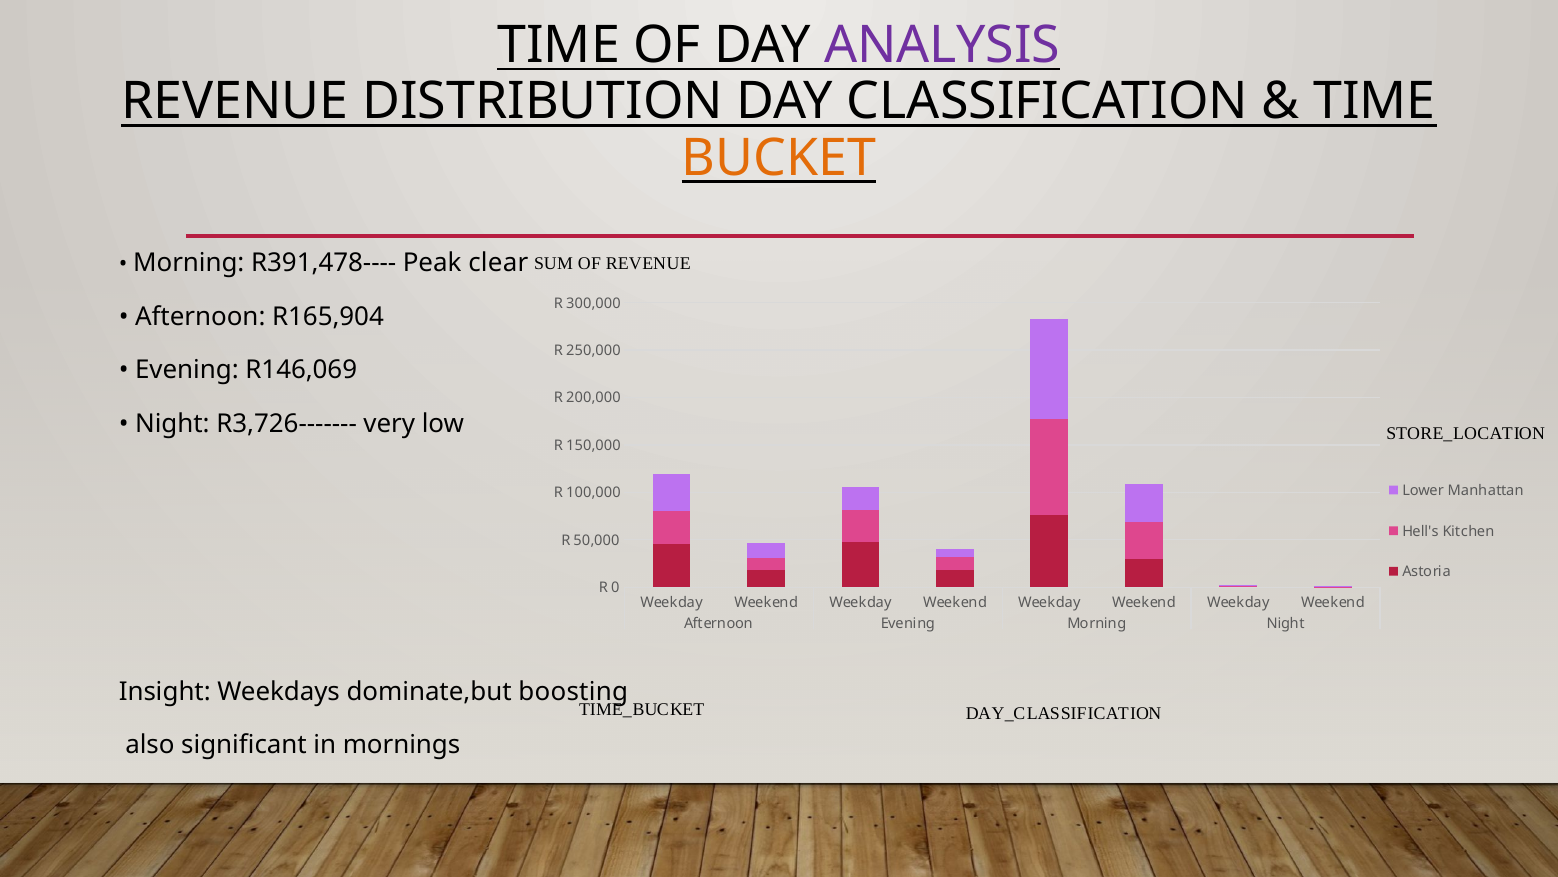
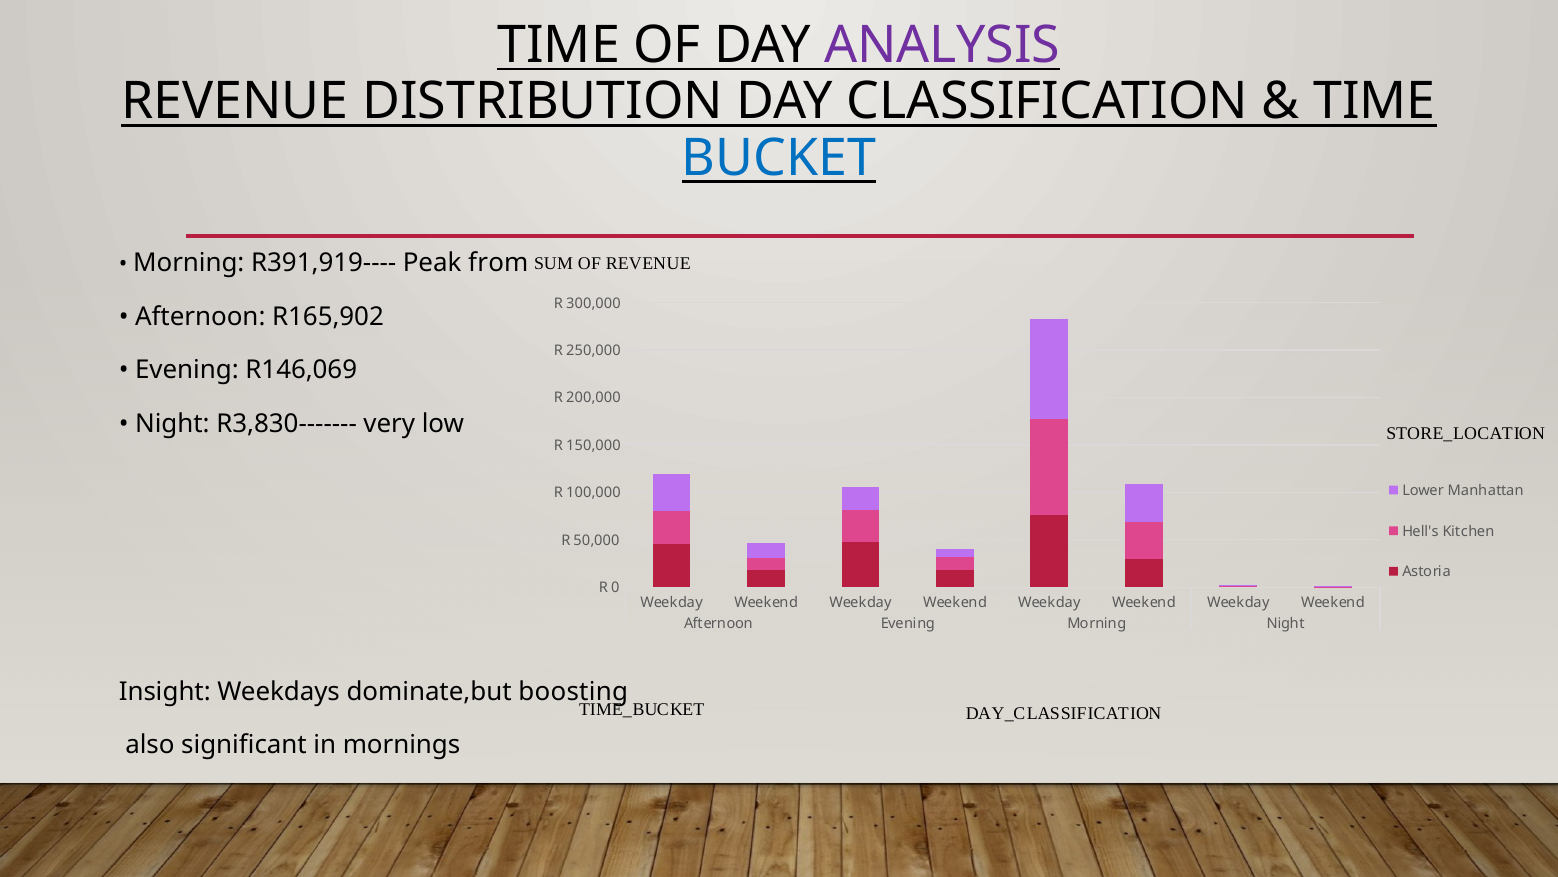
BUCKET colour: orange -> blue (779, 158)
R391,478----: R391,478---- -> R391,919---- (324, 263)
clear: clear -> from (498, 263)
R165,904: R165,904 -> R165,902 (328, 316)
R3,726-------: R3,726------- -> R3,830------- (287, 423)
